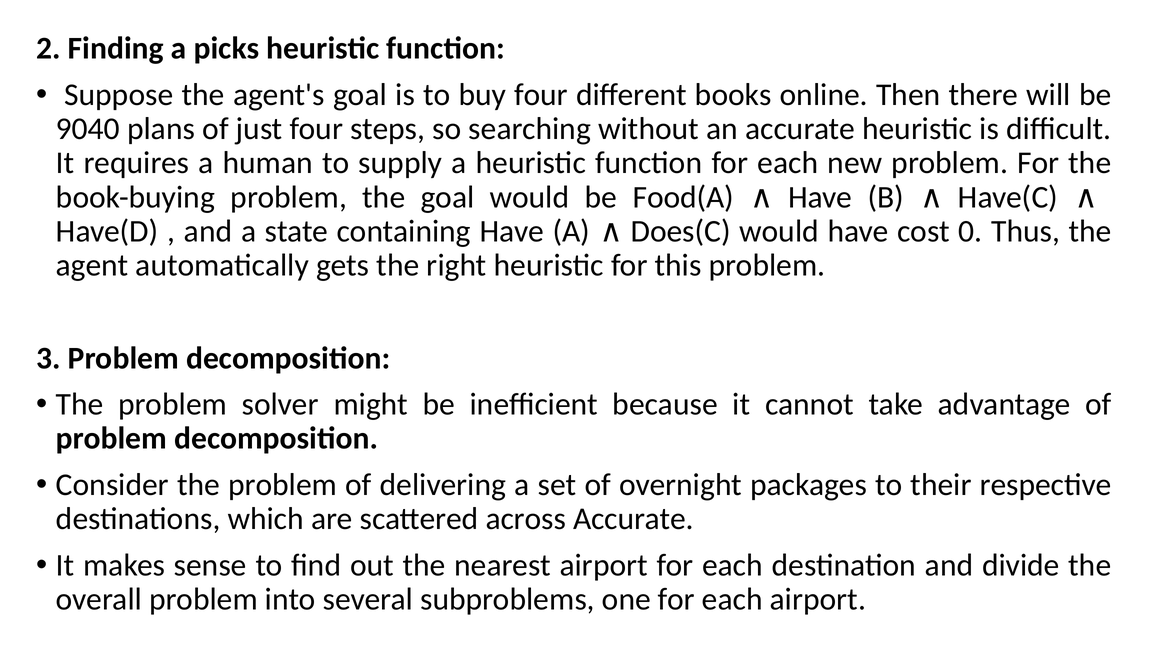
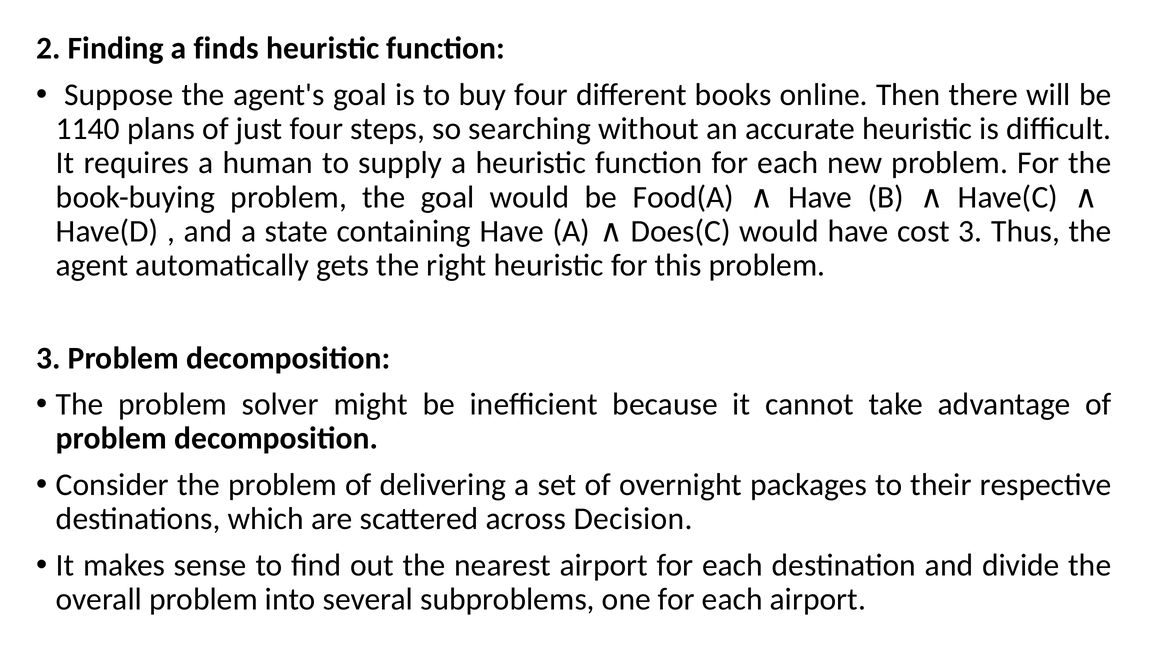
picks: picks -> finds (226, 48)
9040: 9040 -> 1140 (88, 129)
cost 0: 0 -> 3 (970, 231)
across Accurate: Accurate -> Decision (633, 519)
